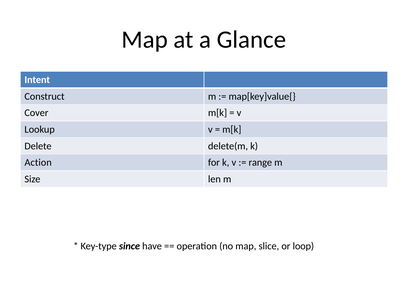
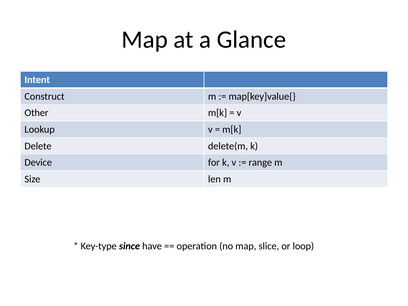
Cover: Cover -> Other (36, 113)
Action: Action -> Device (38, 163)
